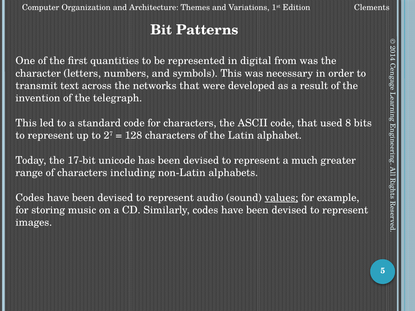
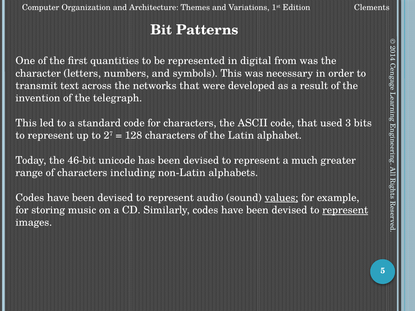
8: 8 -> 3 (348, 123)
17-bit: 17-bit -> 46-bit (82, 160)
represent underline: none -> present (345, 210)
